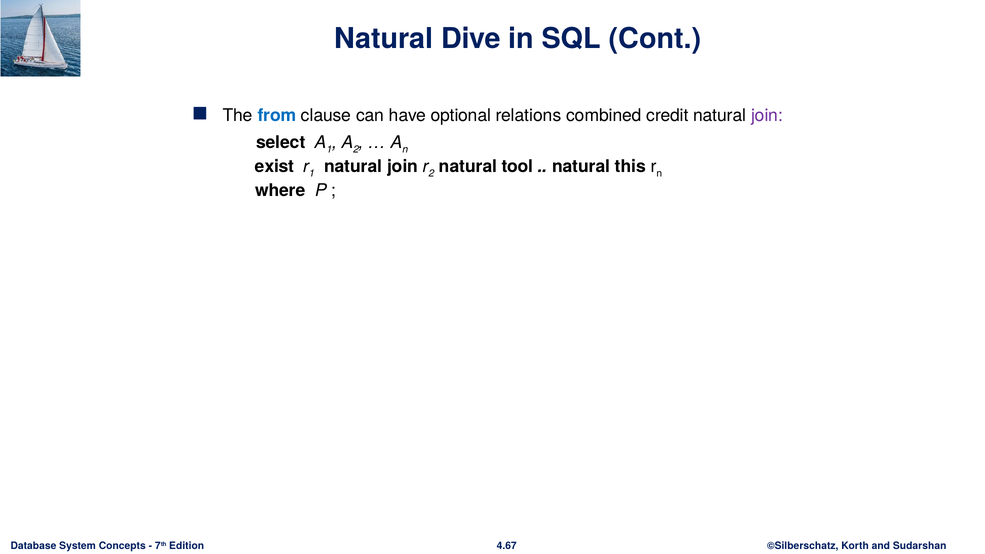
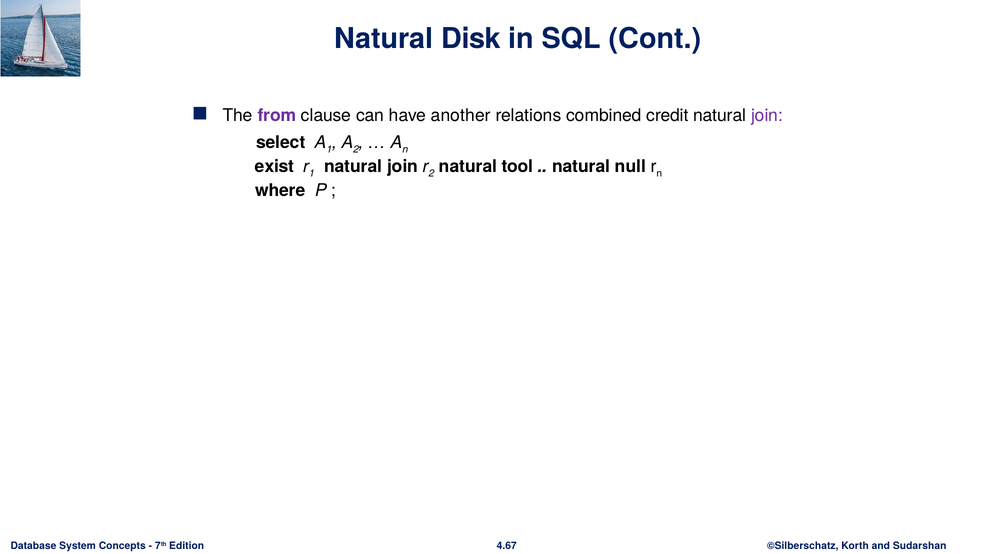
Dive: Dive -> Disk (471, 39)
from colour: blue -> purple (277, 116)
optional: optional -> another (461, 116)
this: this -> null (631, 166)
